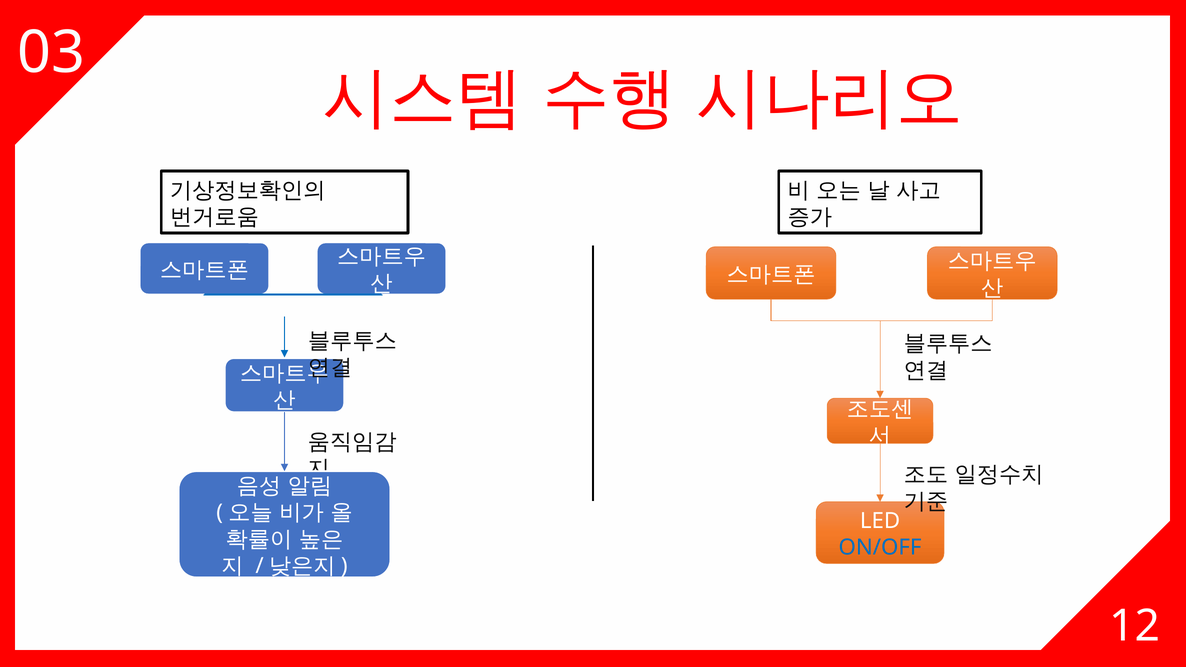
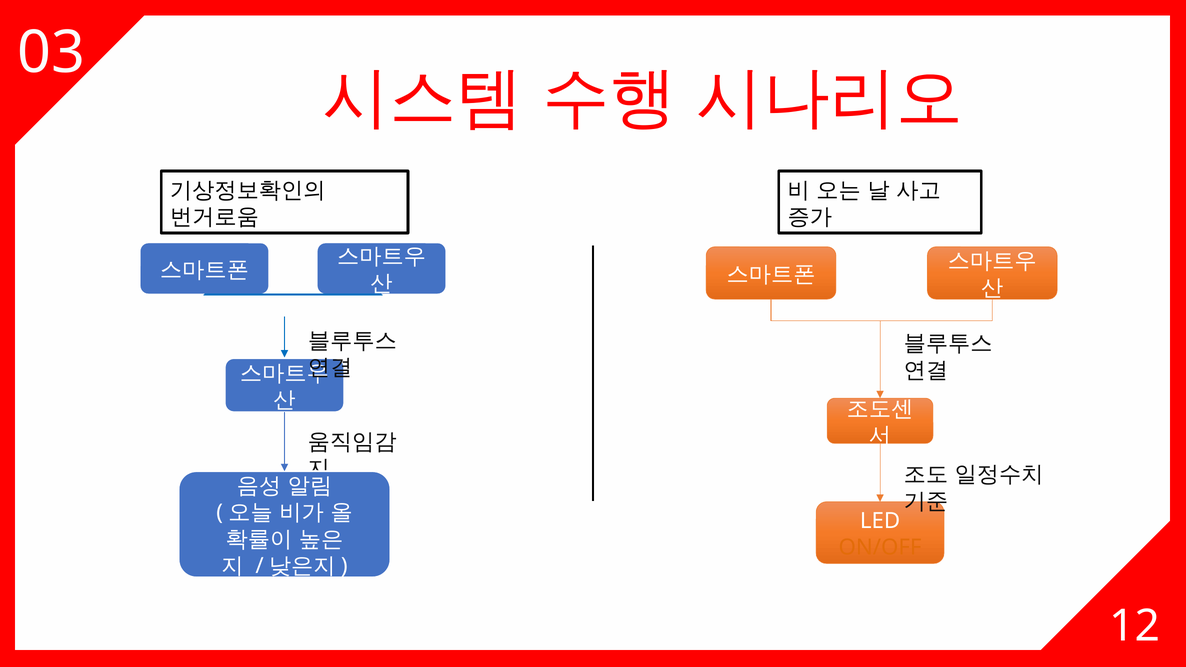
ON/OFF colour: blue -> orange (880, 548)
